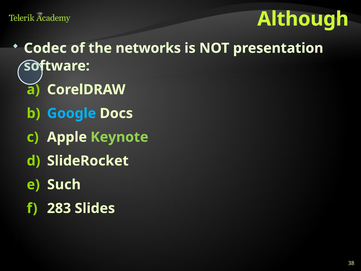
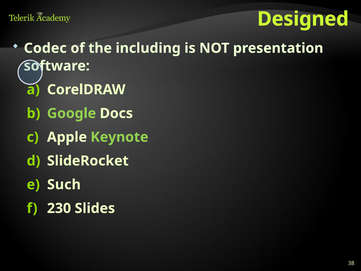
Although: Although -> Designed (303, 19)
networks: networks -> including (148, 48)
Google colour: light blue -> light green (72, 113)
283: 283 -> 230 (59, 208)
